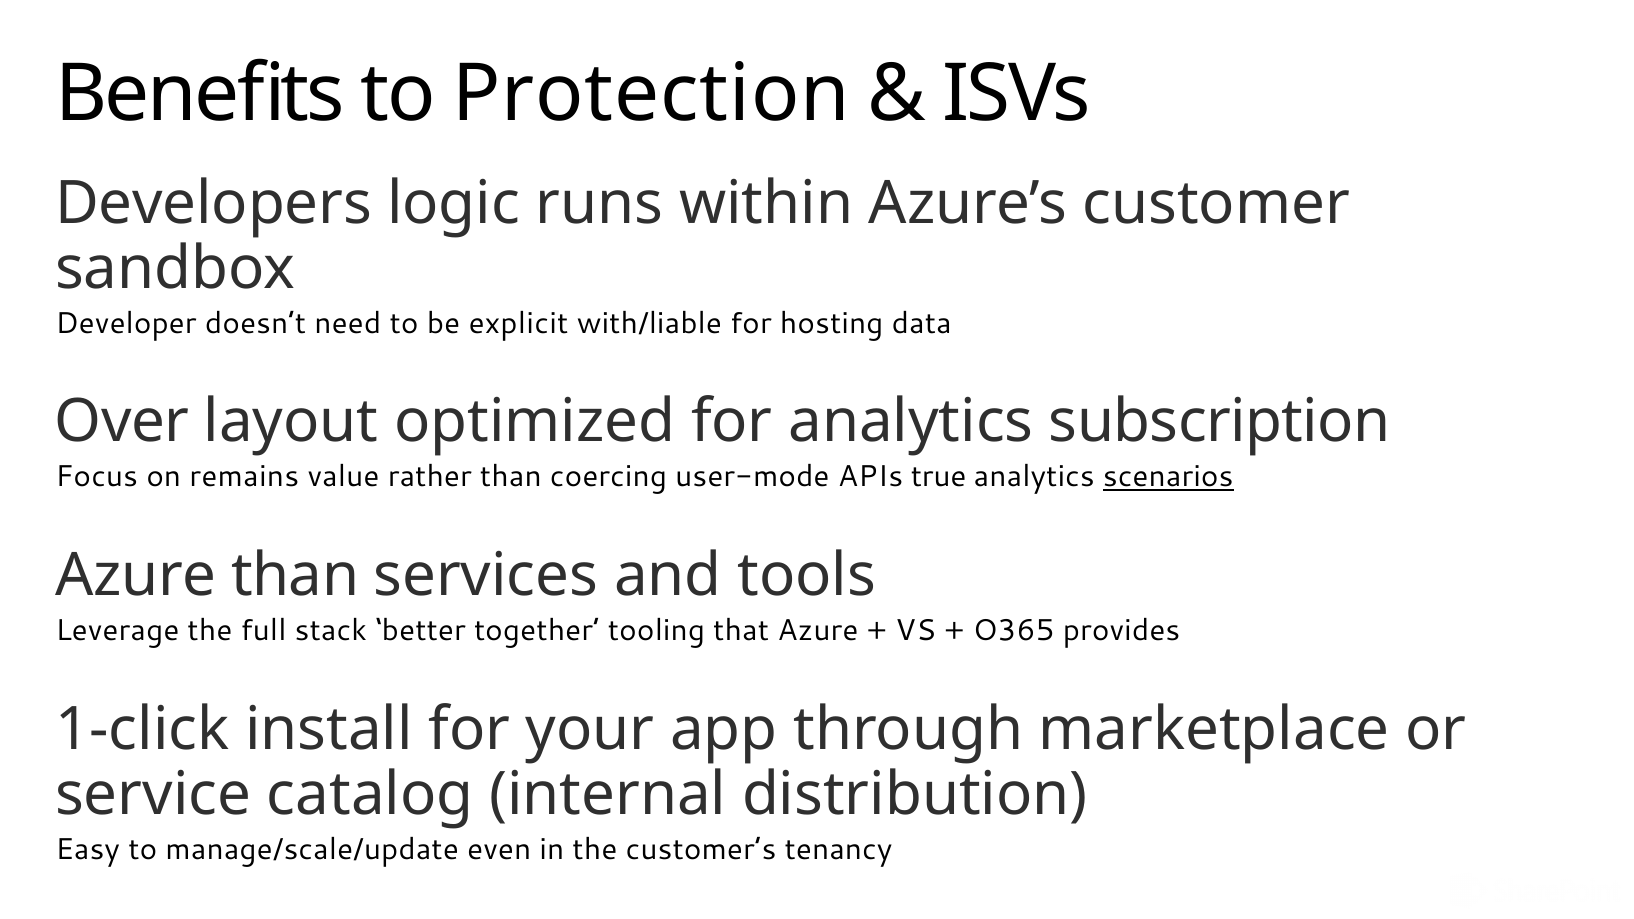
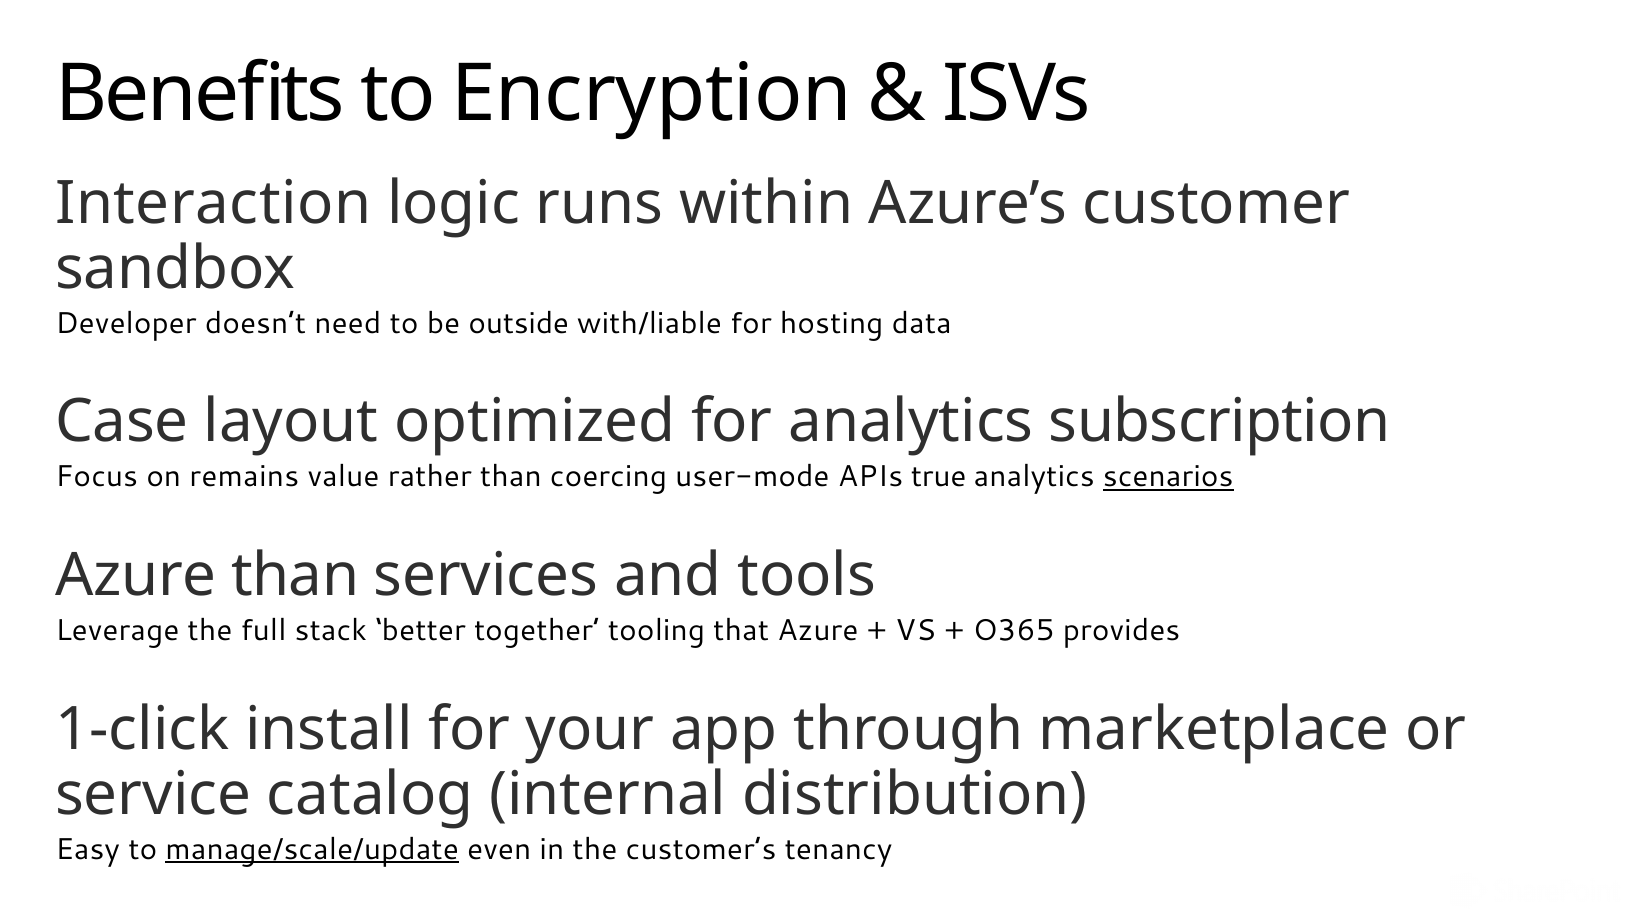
Protection: Protection -> Encryption (652, 94)
Developers: Developers -> Interaction (213, 203)
explicit: explicit -> outside (519, 323)
Over: Over -> Case (122, 422)
manage/scale/update underline: none -> present (312, 849)
